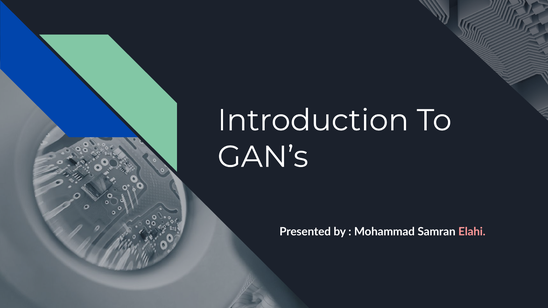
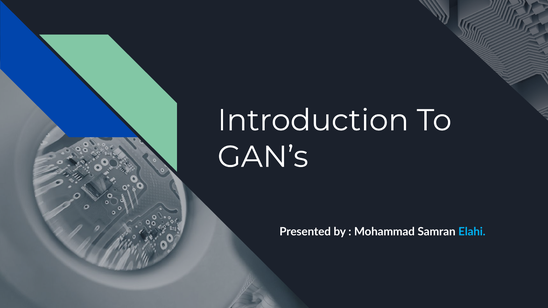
Elahi colour: pink -> light blue (472, 232)
